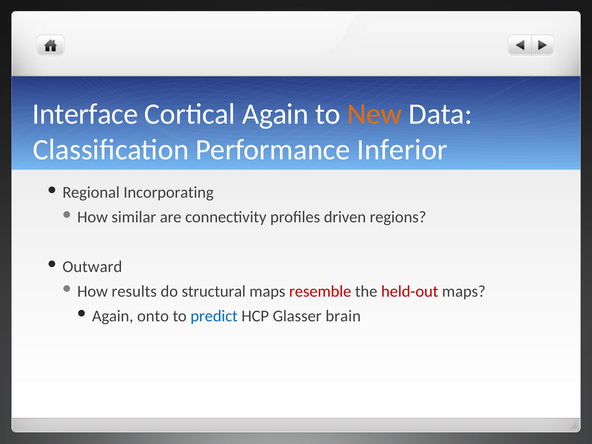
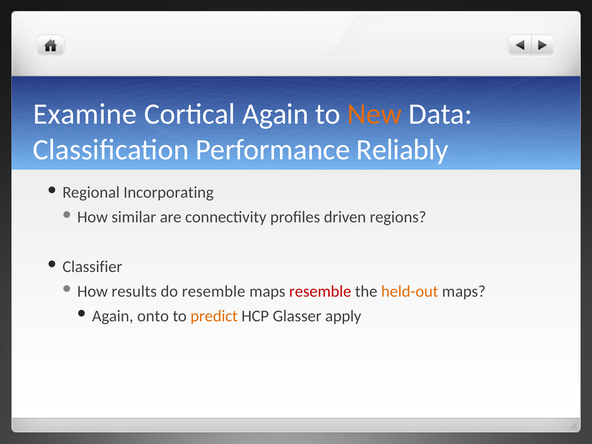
Interface: Interface -> Examine (85, 114)
Inferior: Inferior -> Reliably (402, 150)
Outward: Outward -> Classifier (92, 267)
do structural: structural -> resemble (214, 291)
held-out colour: red -> orange (410, 291)
predict colour: blue -> orange (214, 316)
brain: brain -> apply (343, 316)
